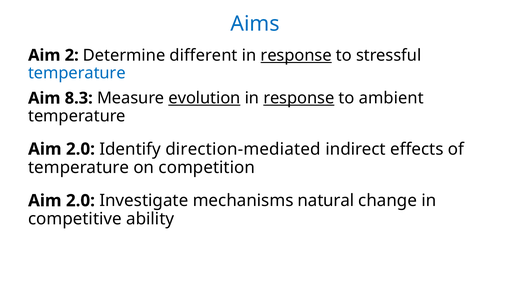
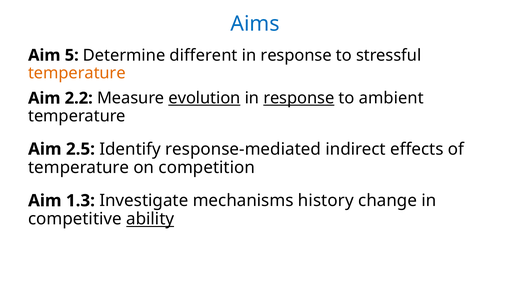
2: 2 -> 5 (72, 55)
response underline: present -> none (296, 55)
temperature colour: blue -> orange (77, 73)
8.3: 8.3 -> 2.2 (79, 98)
2.0: 2.0 -> 2.5 (80, 149)
direction-mediated: direction-mediated -> response-mediated (243, 149)
2.0: 2.0 -> 1.3 (80, 201)
natural: natural -> history (326, 201)
ability underline: none -> present (150, 219)
